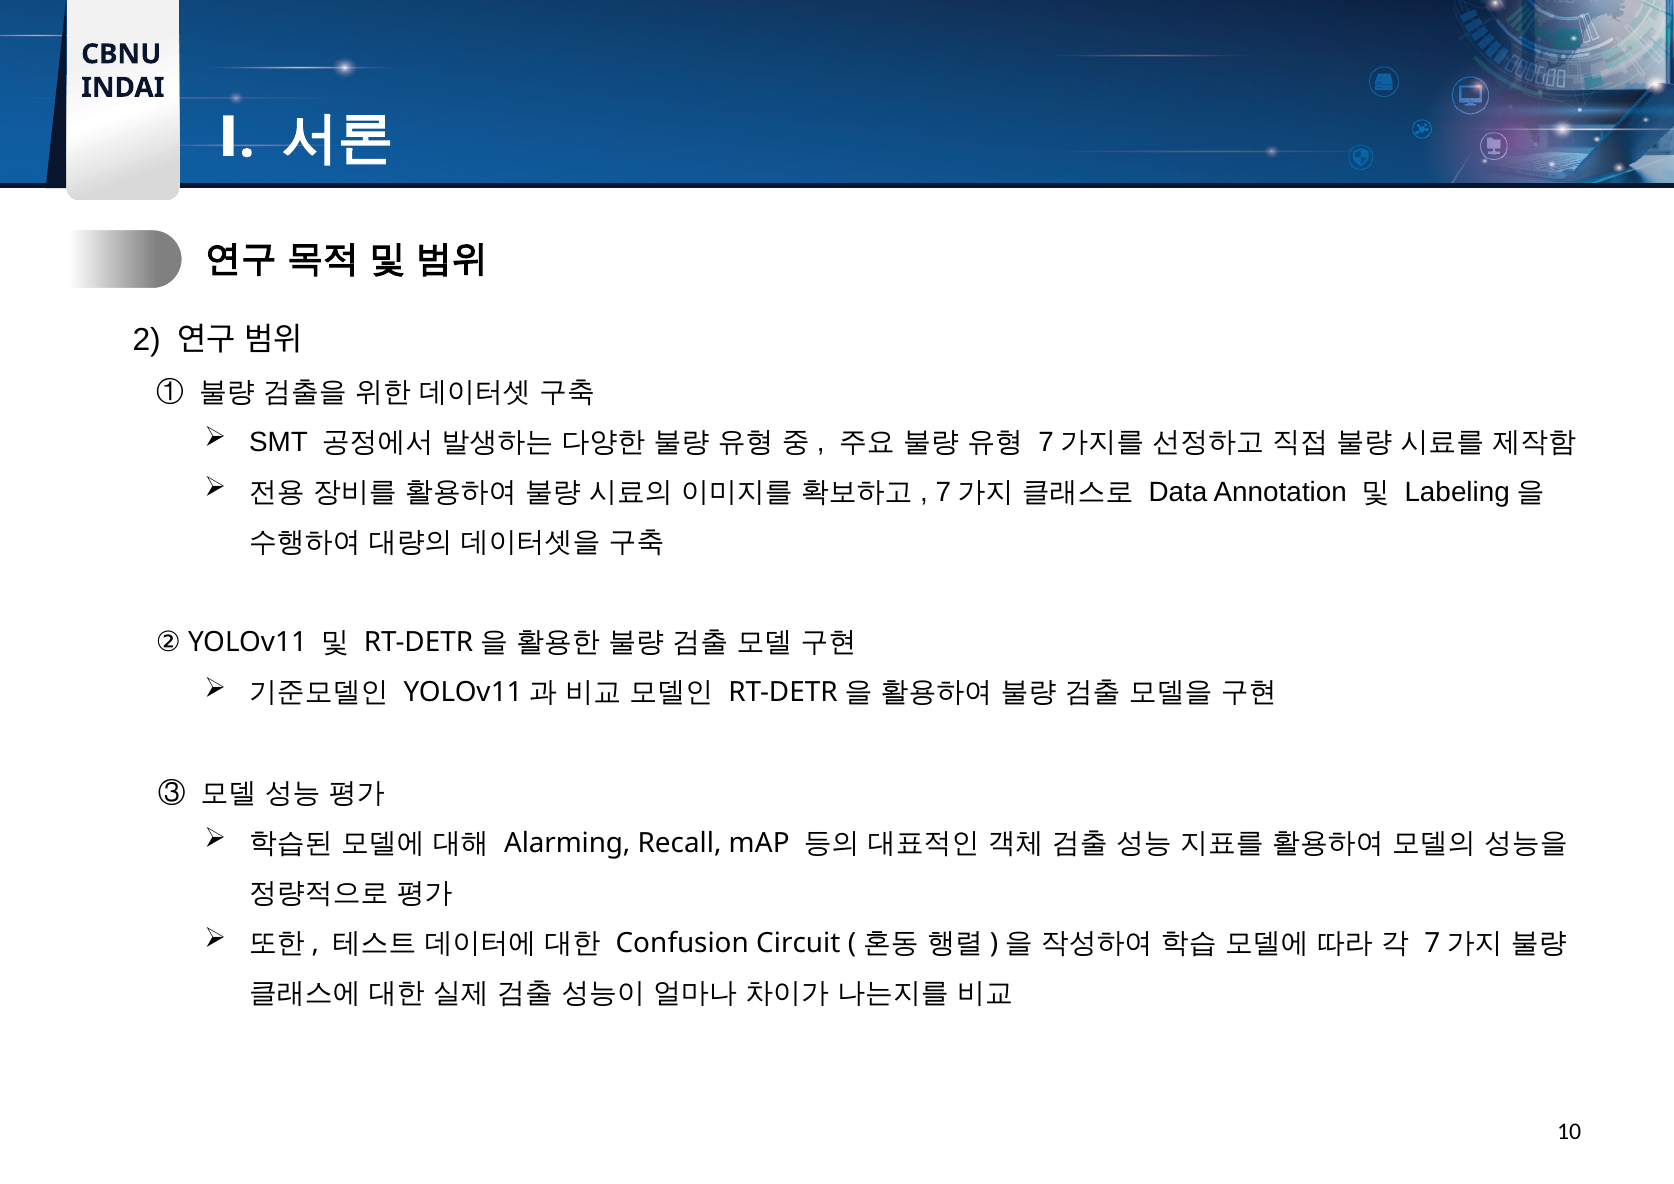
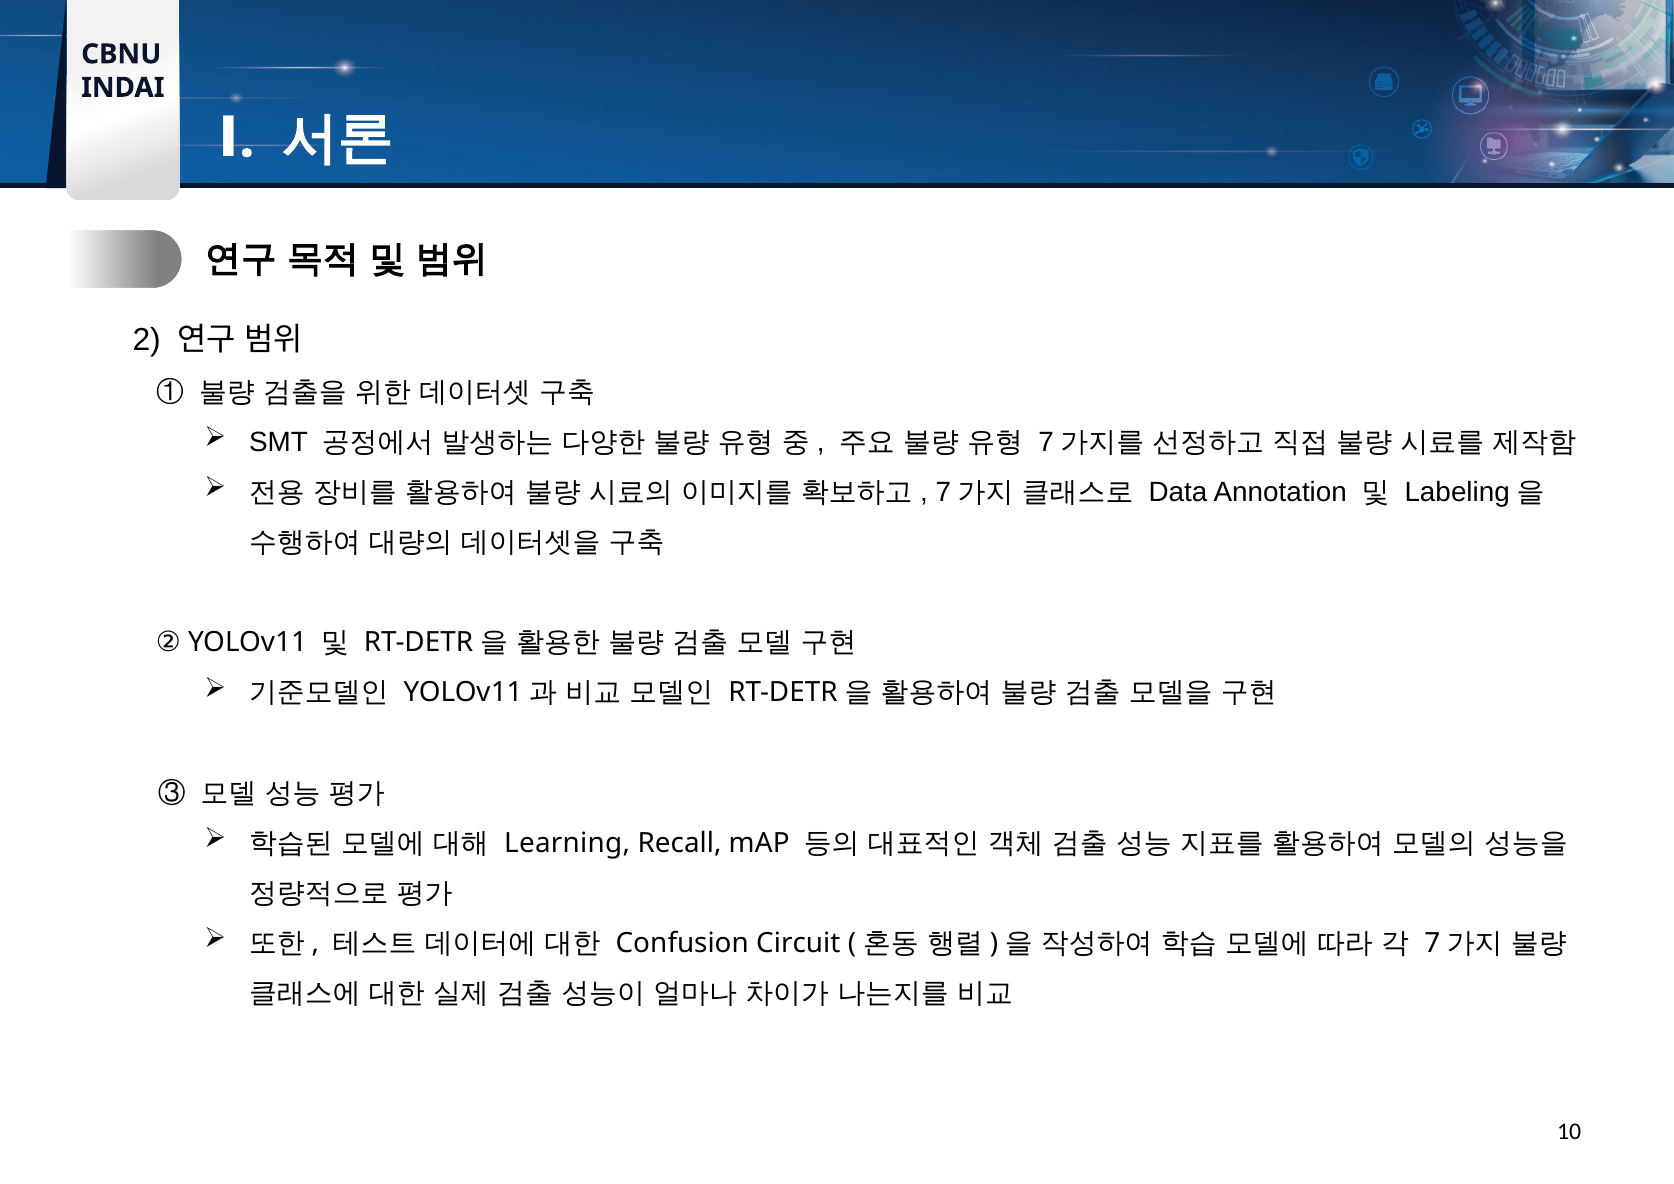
Alarming: Alarming -> Learning (567, 843)
